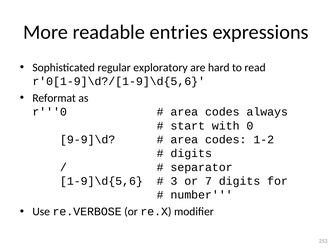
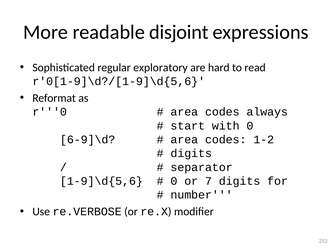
entries: entries -> disjoint (179, 32)
9-9]\d: 9-9]\d -> 6-9]\d (88, 140)
3: 3 -> 0 (174, 181)
